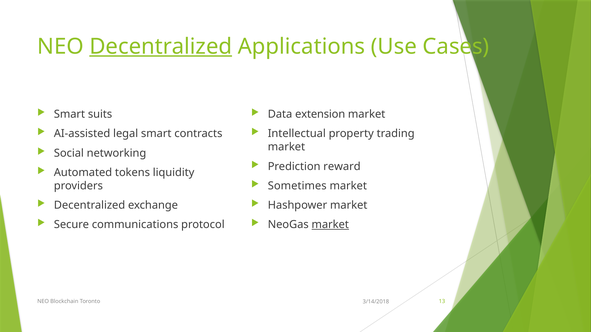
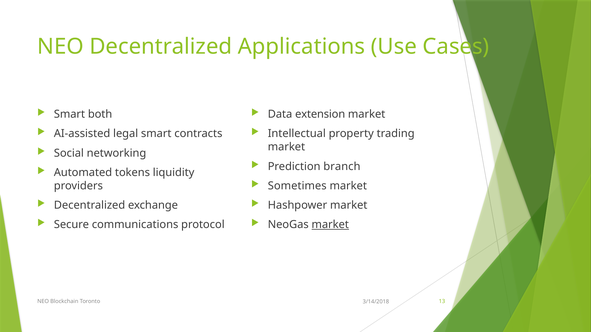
Decentralized underline: present -> none (161, 47)
suits: suits -> both (100, 114)
reward: reward -> branch (342, 167)
